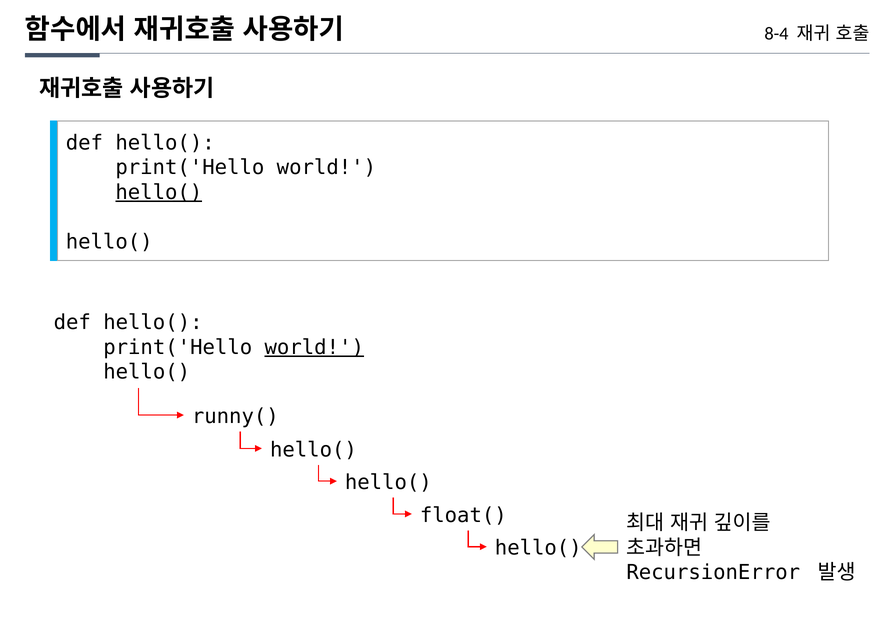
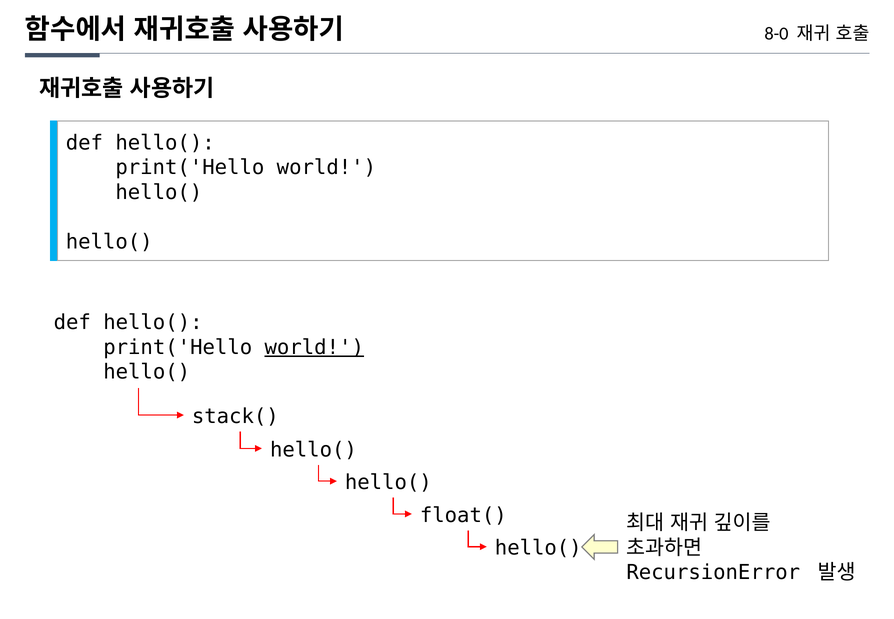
8-4: 8-4 -> 8-0 (776, 34)
hello( underline: present -> none (159, 192)
runny(: runny( -> stack( (235, 416)
